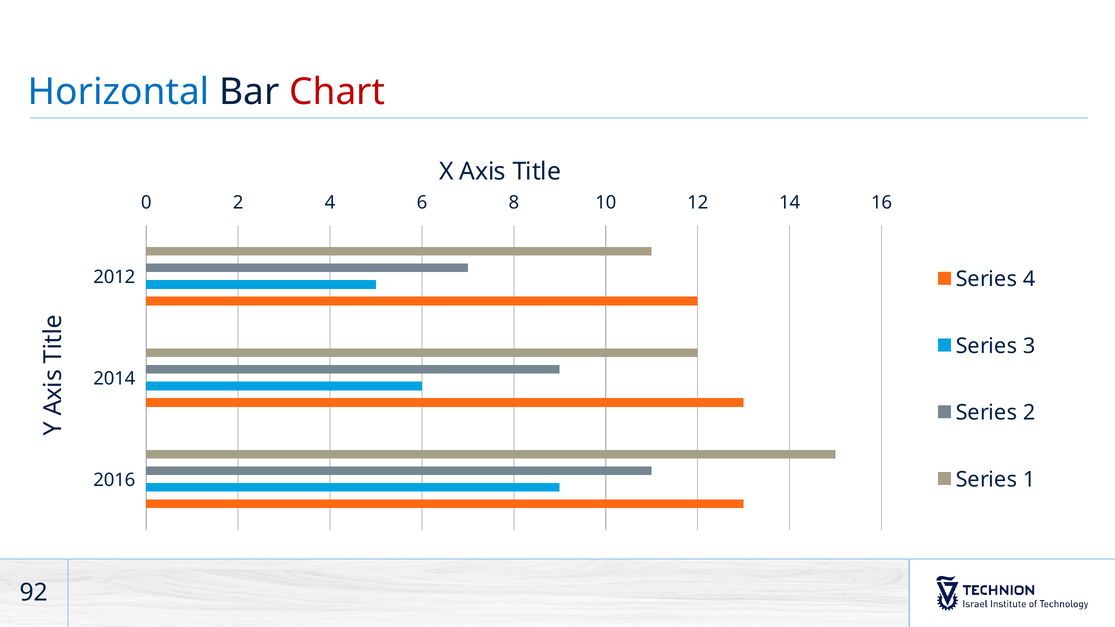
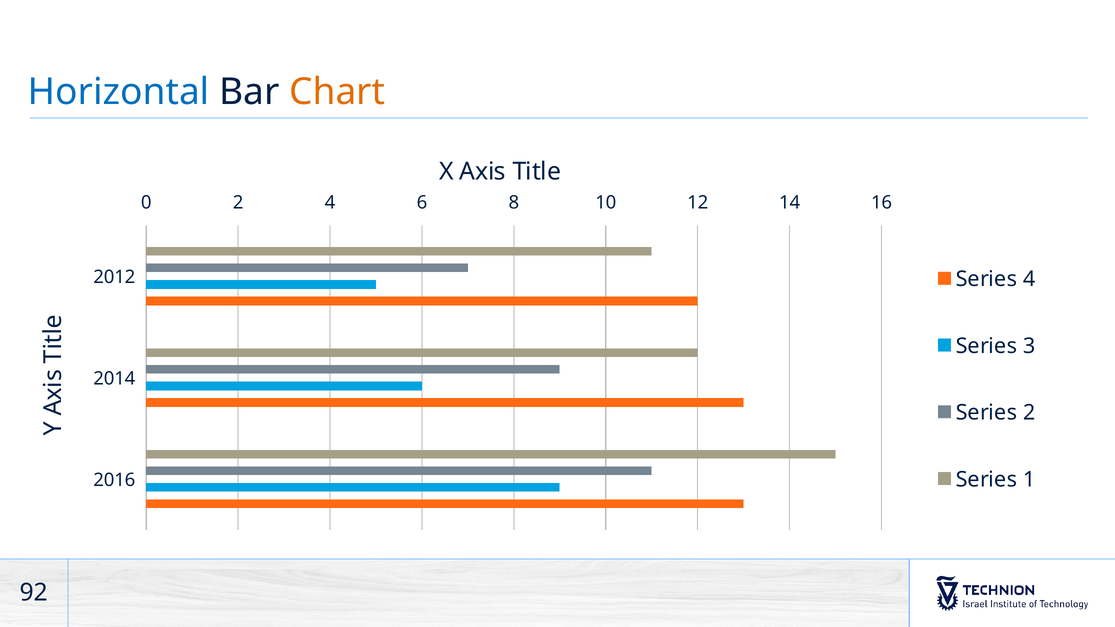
Chart colour: red -> orange (337, 92)
